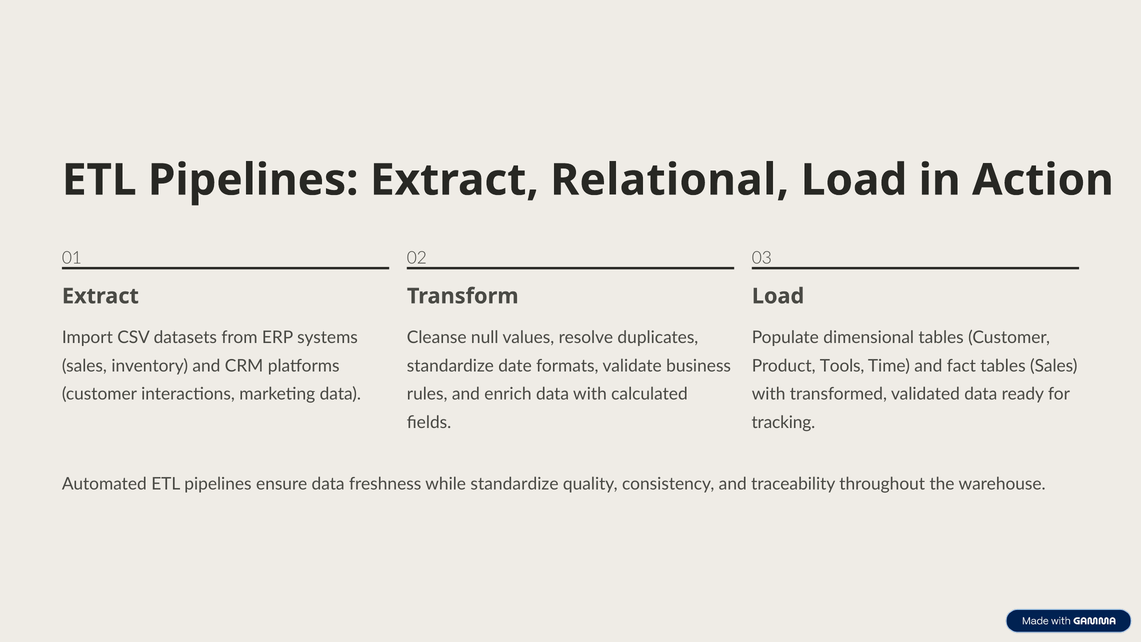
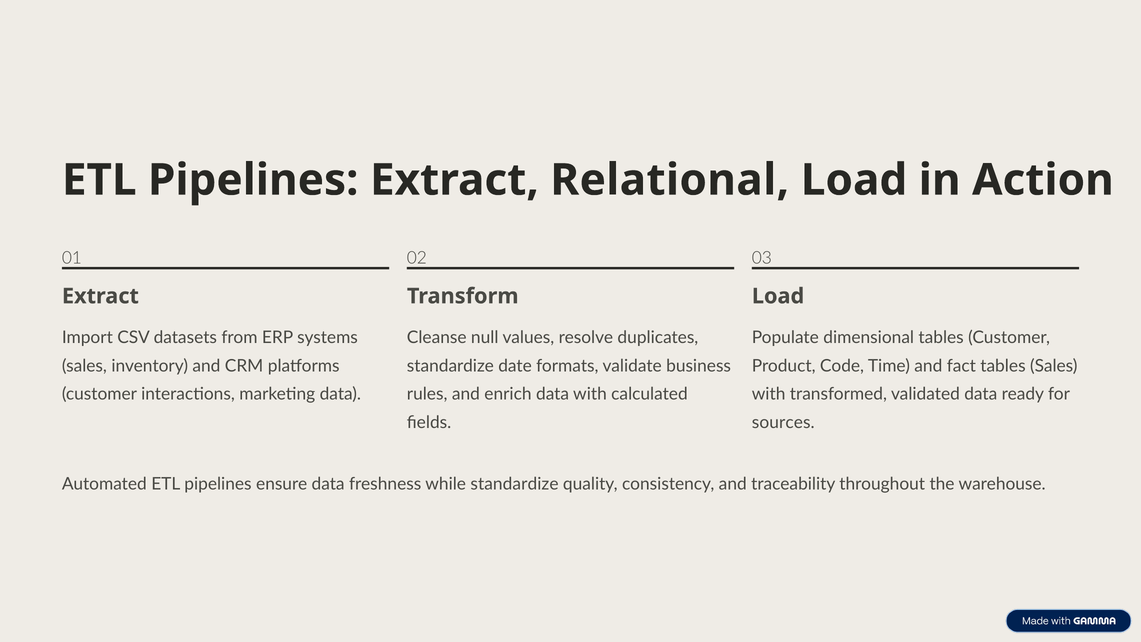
Tools: Tools -> Code (842, 366)
tracking: tracking -> sources (783, 422)
